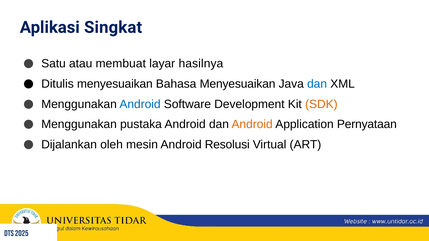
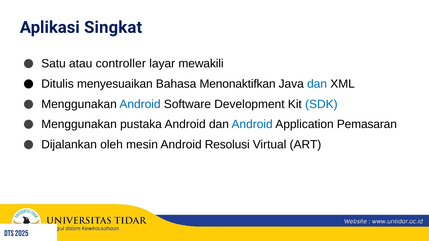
membuat: membuat -> controller (121, 64)
hasilnya: hasilnya -> mewakili (201, 64)
Bahasa Menyesuaikan: Menyesuaikan -> Menonaktifkan (238, 84)
SDK colour: orange -> blue (321, 104)
Android colour: orange -> blue (252, 125)
Pernyataan: Pernyataan -> Pemasaran (367, 125)
